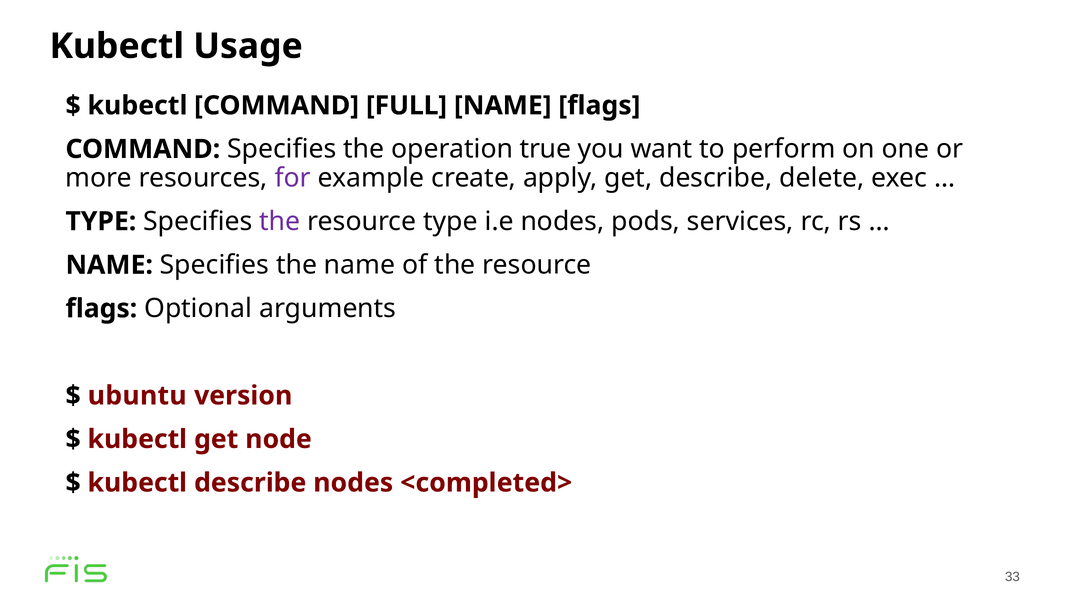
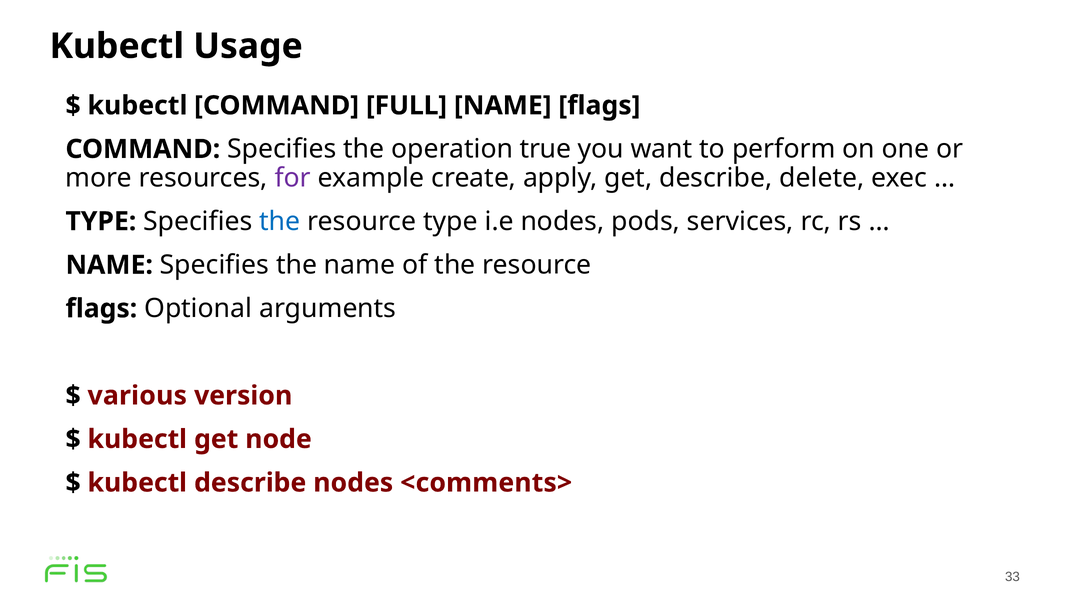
the colour: purple -> blue (280, 221)
ubuntu: ubuntu -> various (137, 396)
<completed>: <completed> -> <comments> (486, 483)
